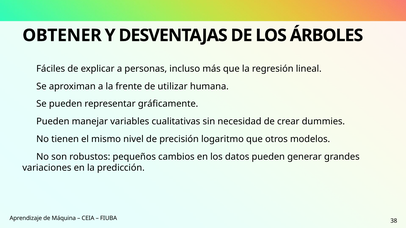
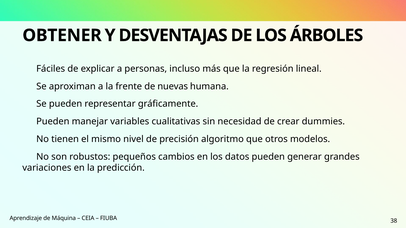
utilizar: utilizar -> nuevas (173, 86)
logaritmo: logaritmo -> algoritmo (222, 139)
